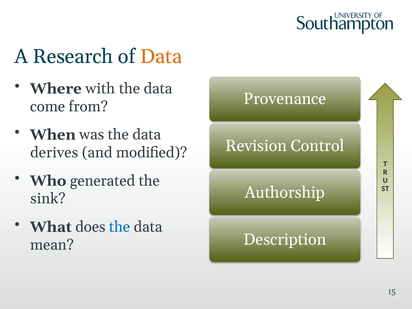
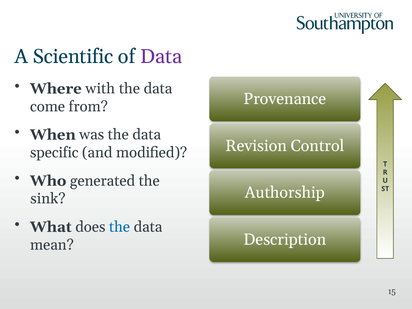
Research: Research -> Scientific (73, 56)
Data colour: orange -> purple (161, 56)
derives: derives -> specific (54, 153)
